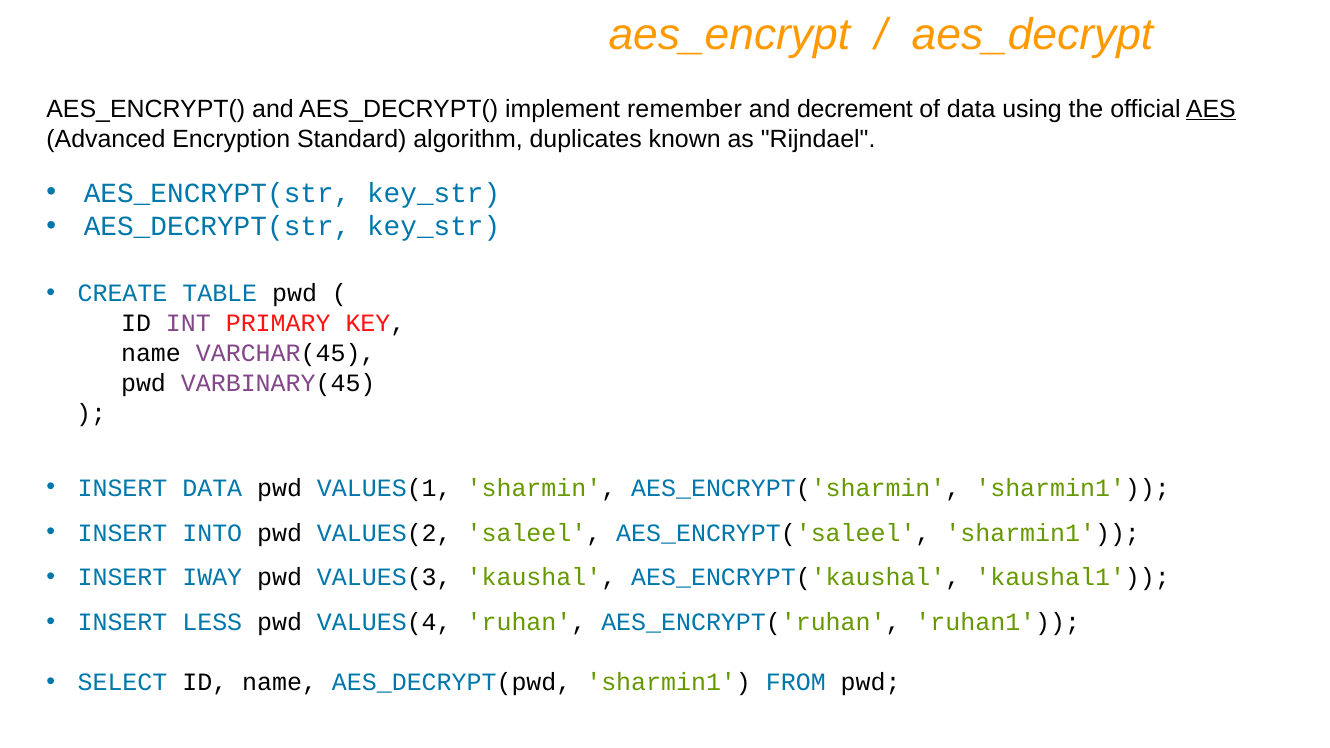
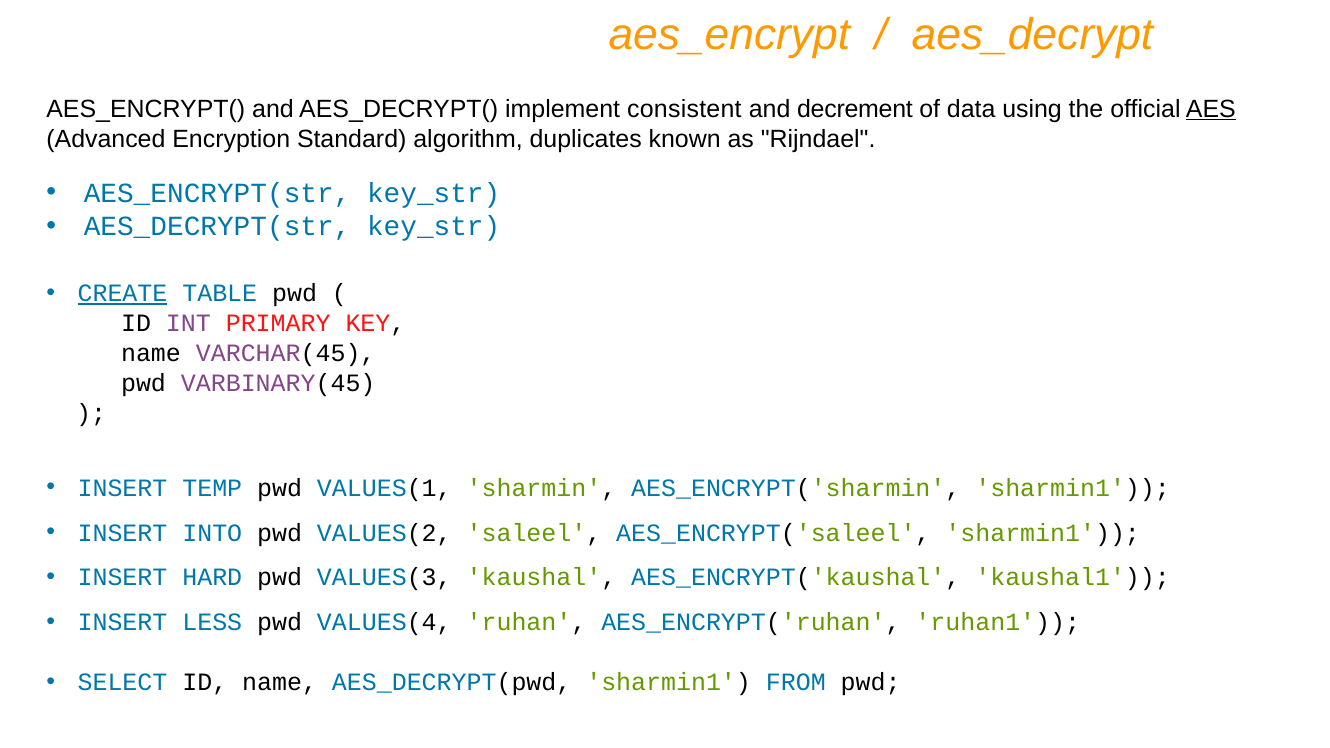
remember: remember -> consistent (684, 109)
CREATE underline: none -> present (122, 294)
INSERT DATA: DATA -> TEMP (212, 488)
IWAY: IWAY -> HARD (212, 578)
